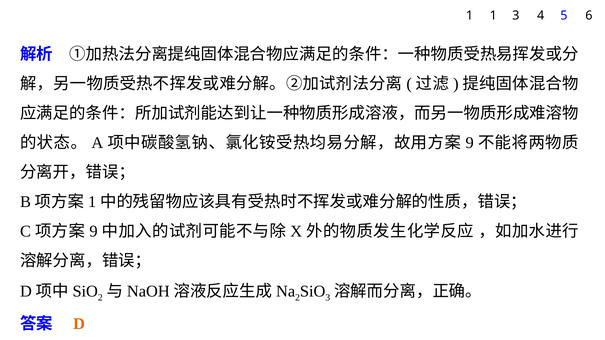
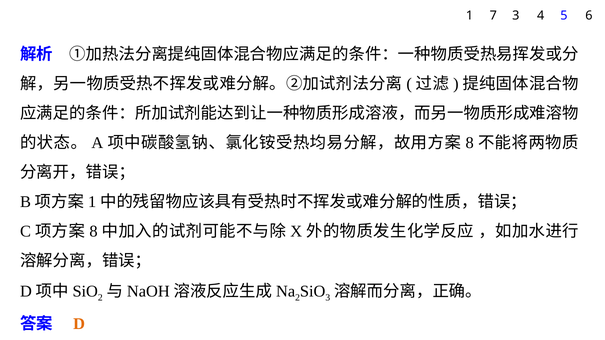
1 1: 1 -> 7 (493, 16)
9: 9 -> 8 (470, 143)
9: 9 -> 8 (94, 232)
